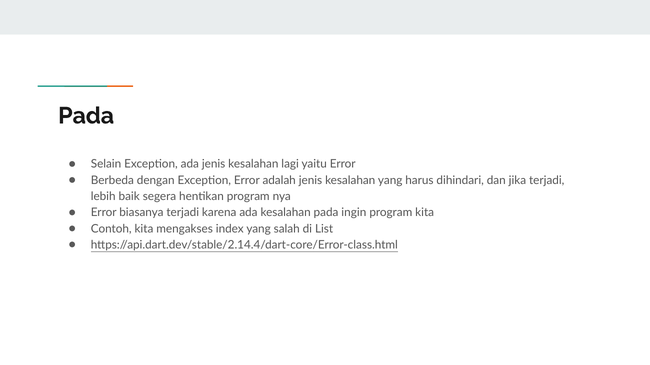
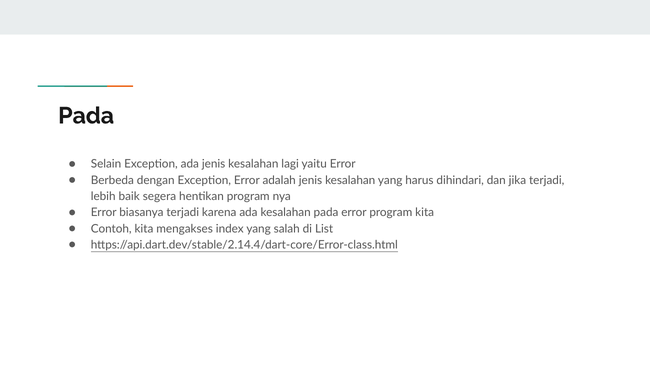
pada ingin: ingin -> error (354, 213)
